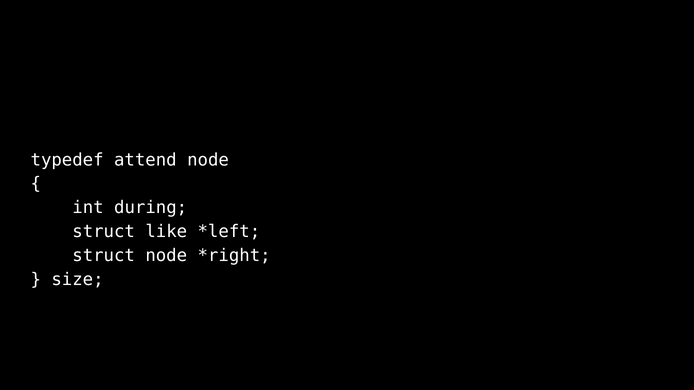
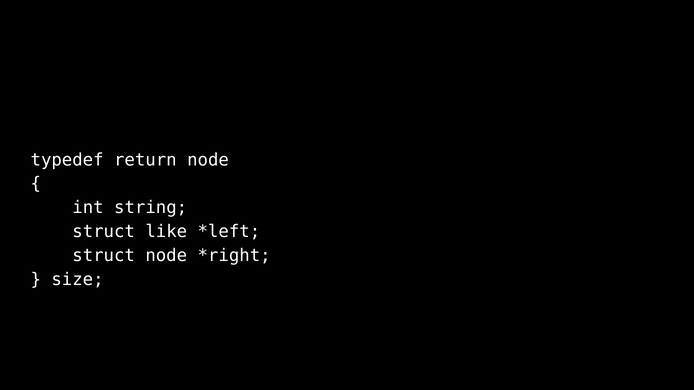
attend: attend -> return (145, 160)
during: during -> string (151, 208)
